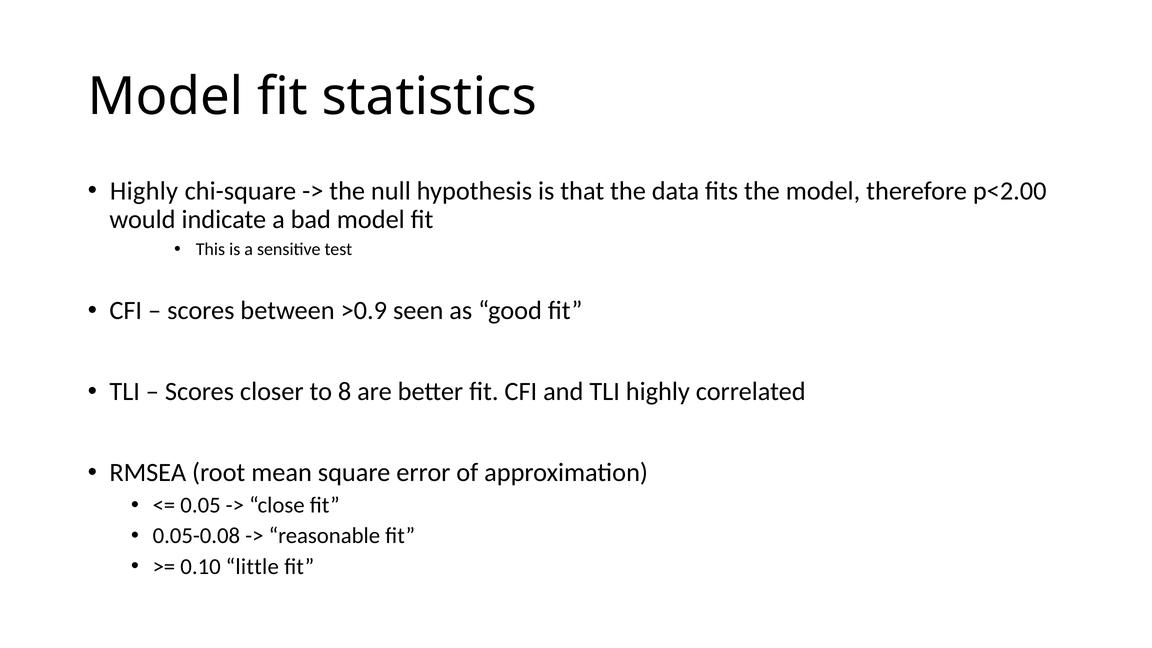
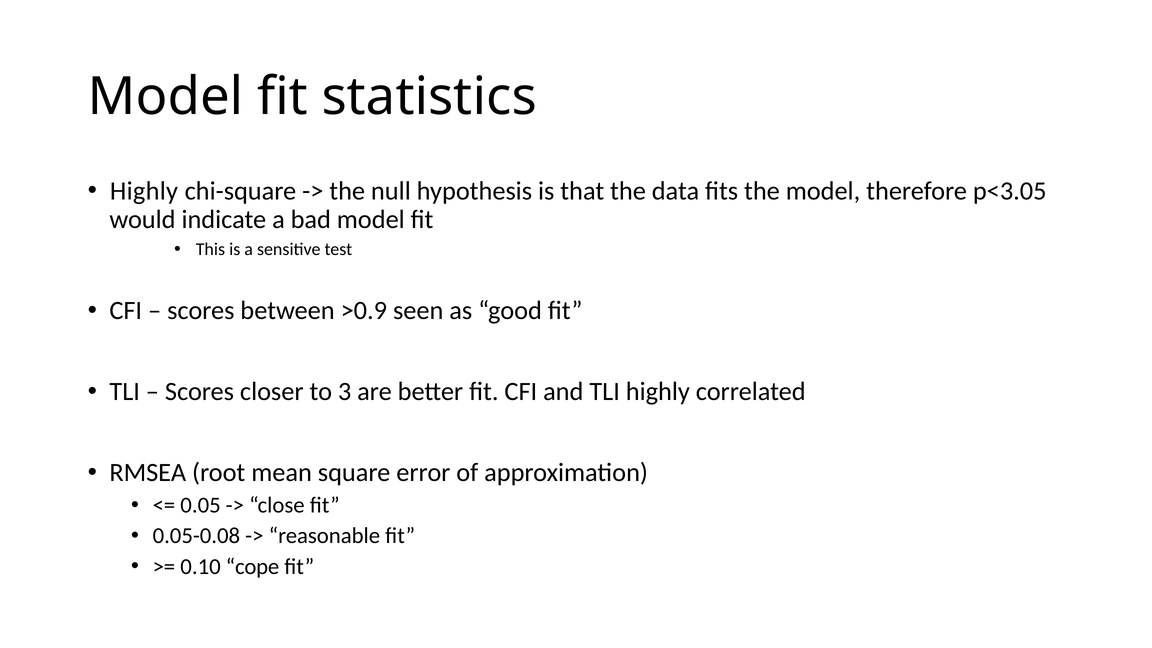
p<2.00: p<2.00 -> p<3.05 (1010, 191)
8: 8 -> 3 (345, 392)
little: little -> cope (253, 567)
